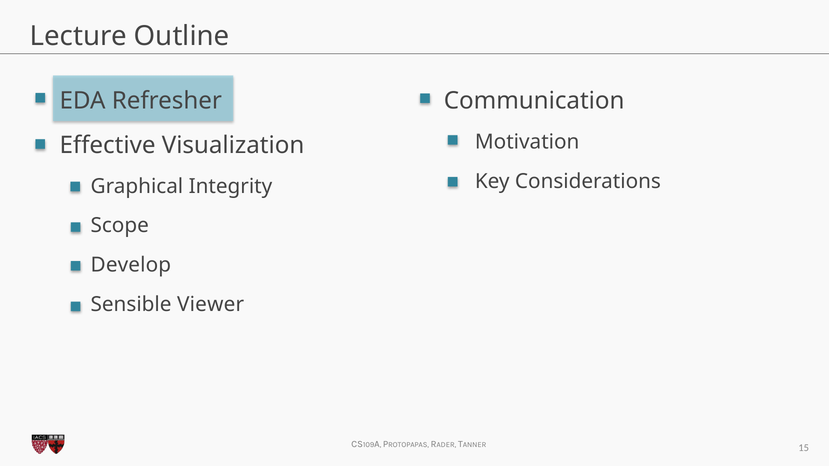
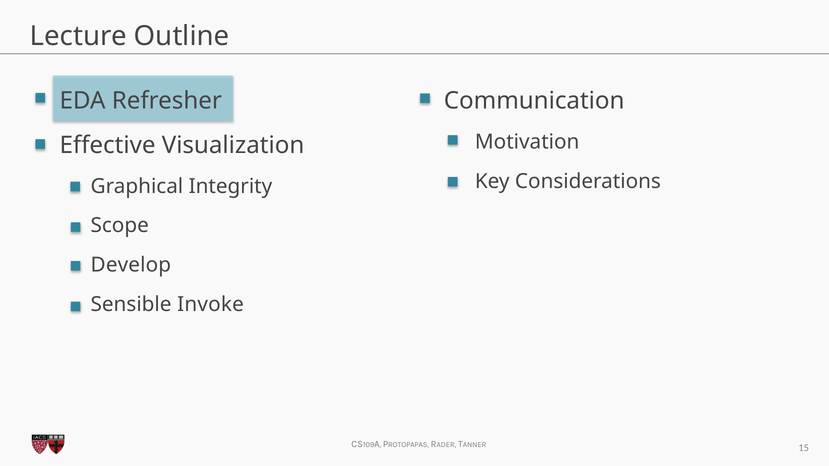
Viewer: Viewer -> Invoke (211, 304)
